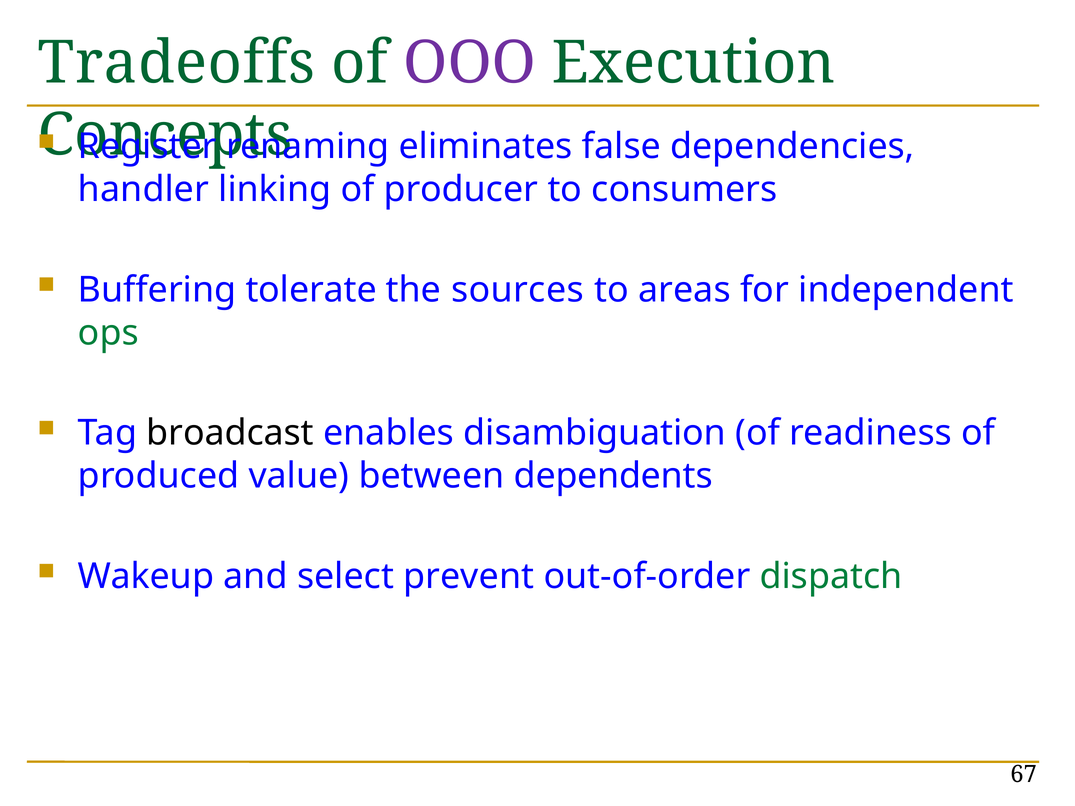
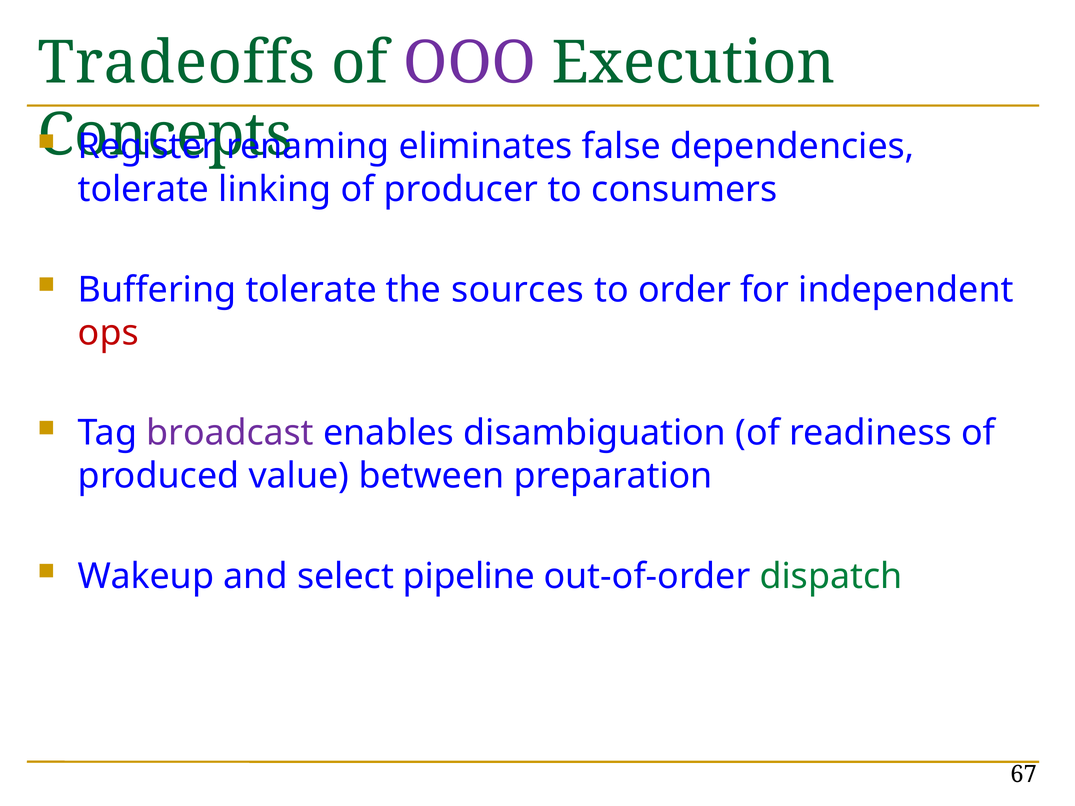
handler: handler -> tolerate (144, 190)
areas: areas -> order (685, 290)
ops colour: green -> red (108, 333)
broadcast colour: black -> purple (230, 433)
dependents: dependents -> preparation (613, 476)
prevent: prevent -> pipeline (469, 577)
